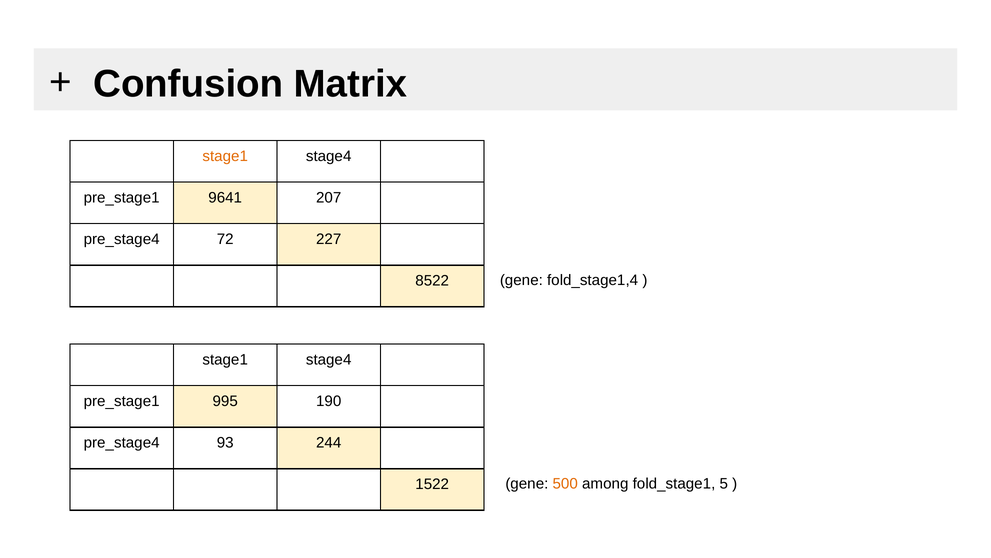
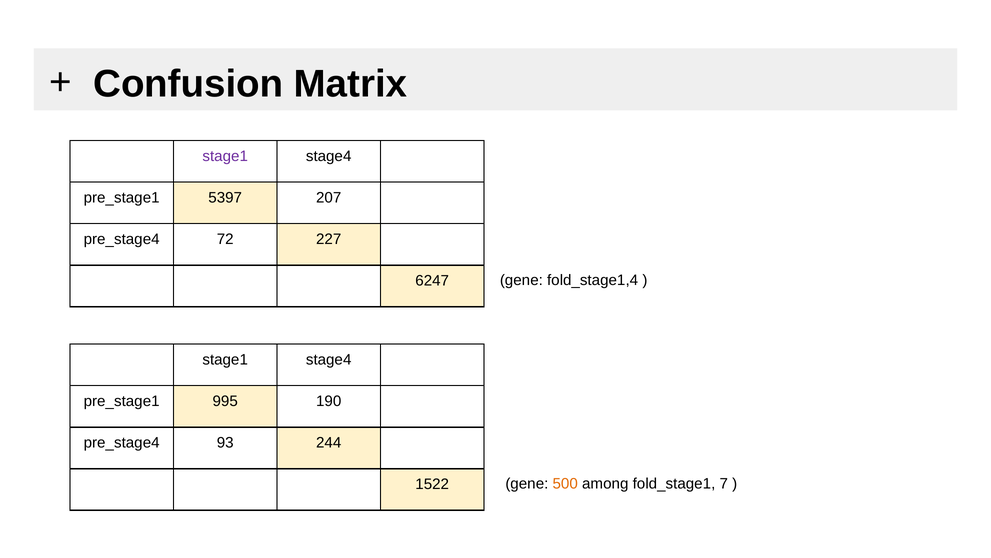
stage1 colour: orange -> purple (225, 156)
9641: 9641 -> 5397 (225, 197)
8522: 8522 -> 6247 (432, 281)
5: 5 -> 7 (724, 483)
